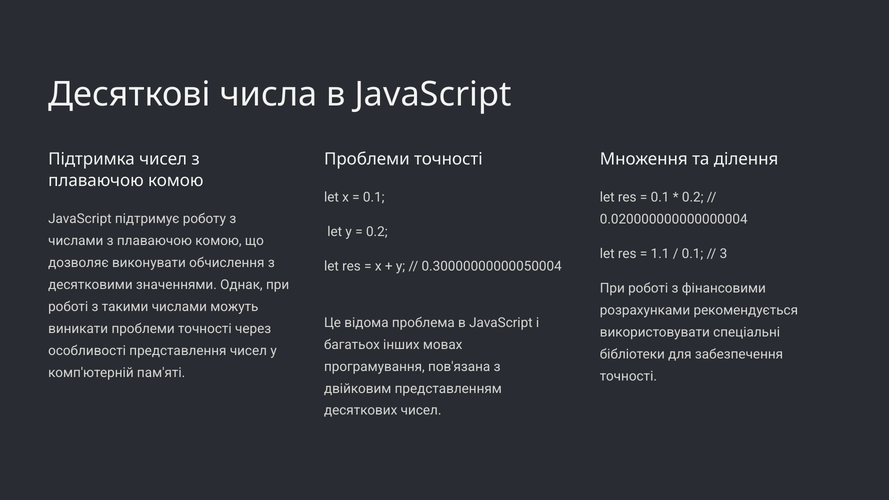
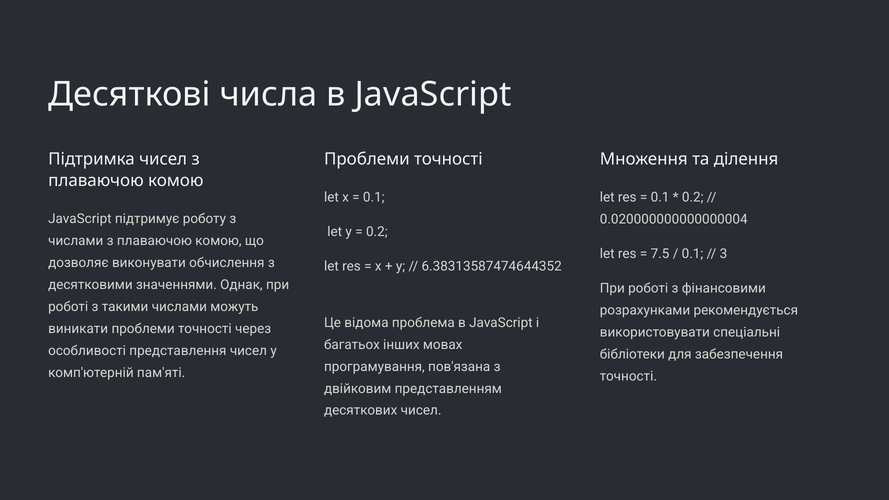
1.1: 1.1 -> 7.5 (660, 254)
0.30000000000050004: 0.30000000000050004 -> 6.38313587474644352 (492, 266)
